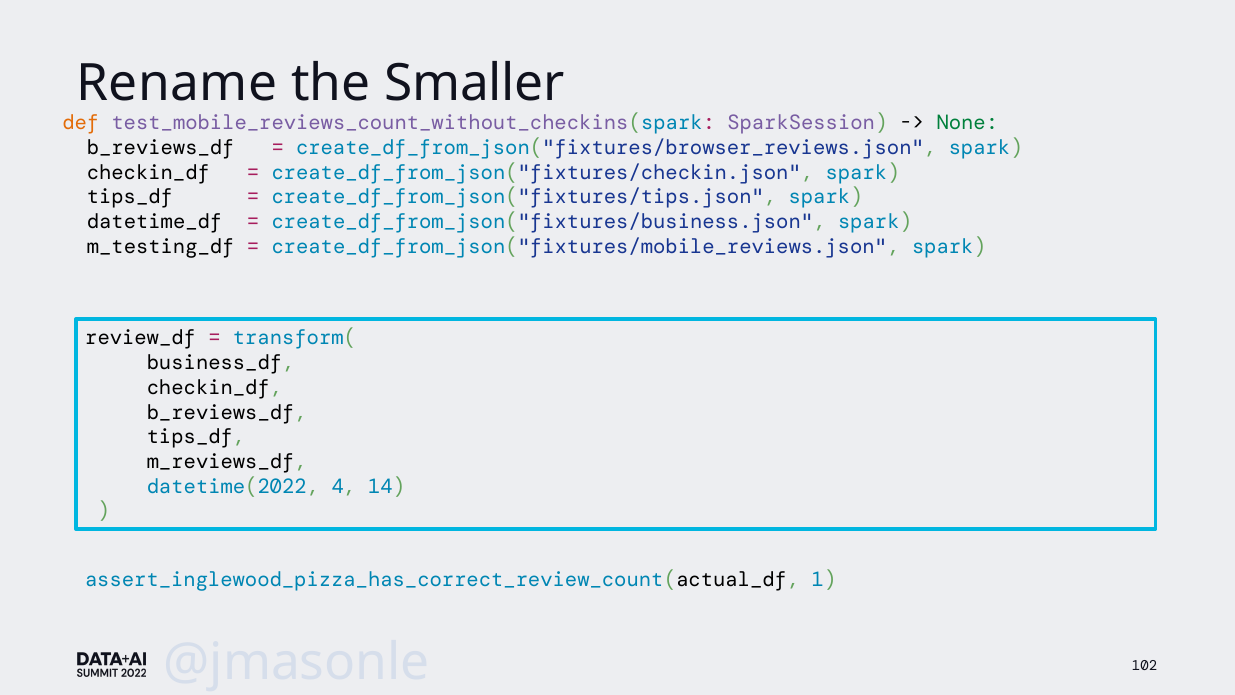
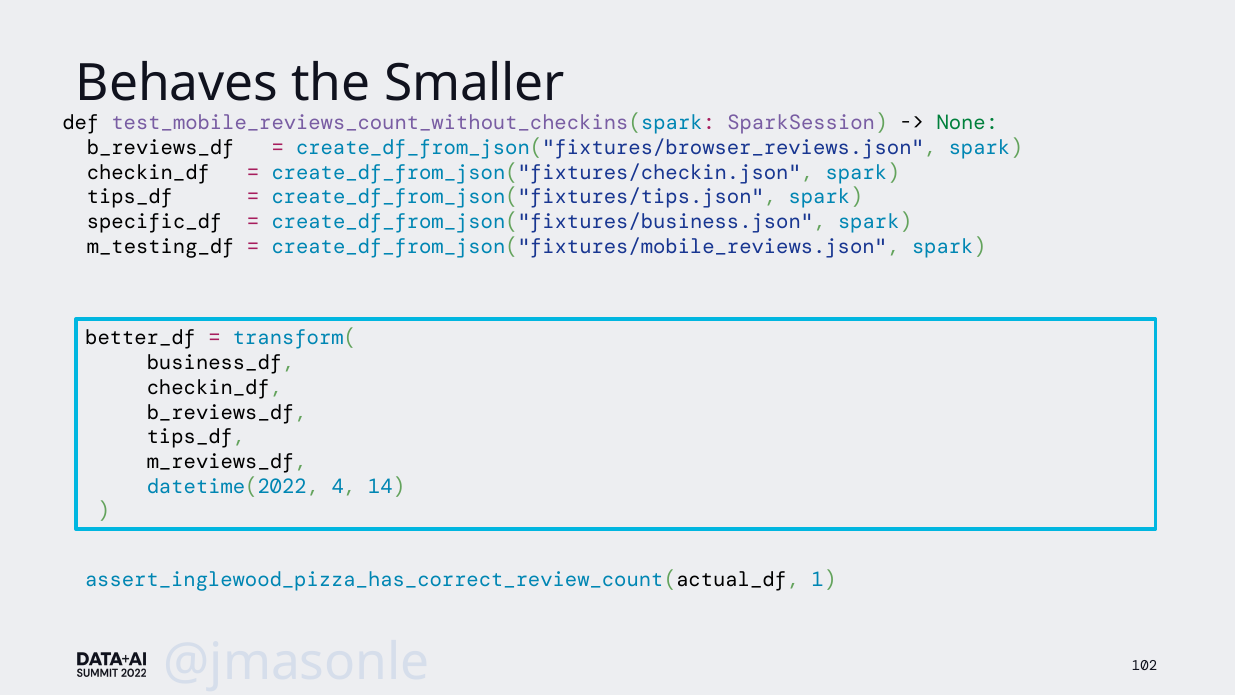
Rename: Rename -> Behaves (177, 84)
def colour: orange -> black (81, 123)
datetime_df: datetime_df -> specific_df (155, 222)
review_df: review_df -> better_df (141, 338)
